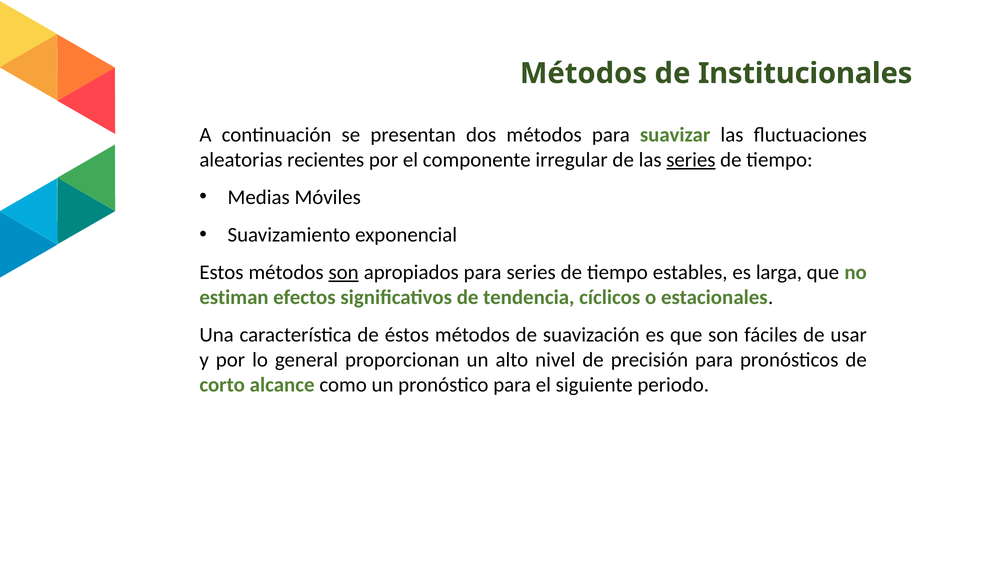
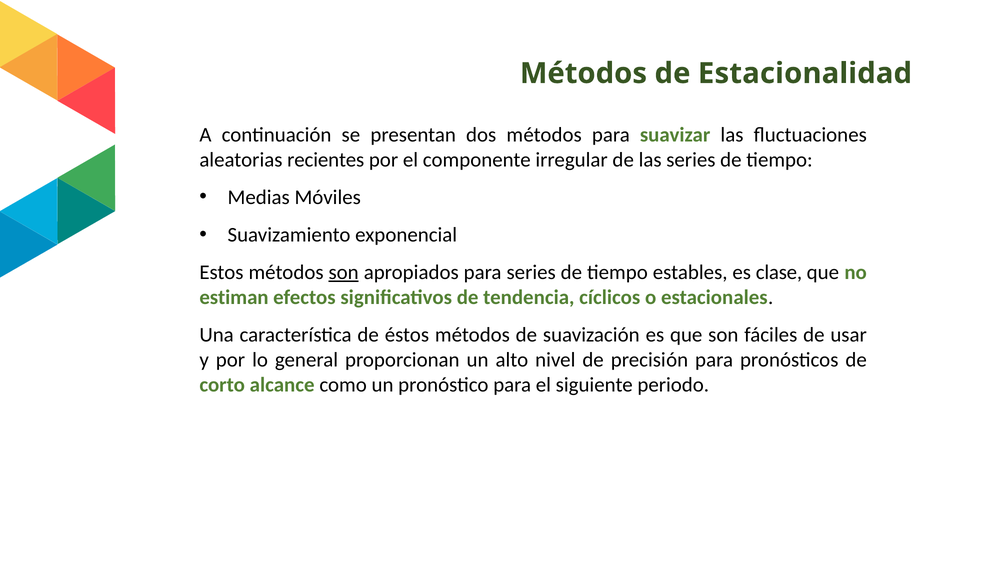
Institucionales: Institucionales -> Estacionalidad (805, 73)
series underline: present -> none (691, 160)
larga: larga -> clase (779, 273)
